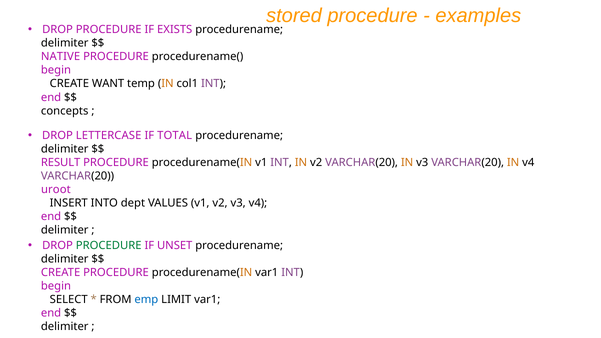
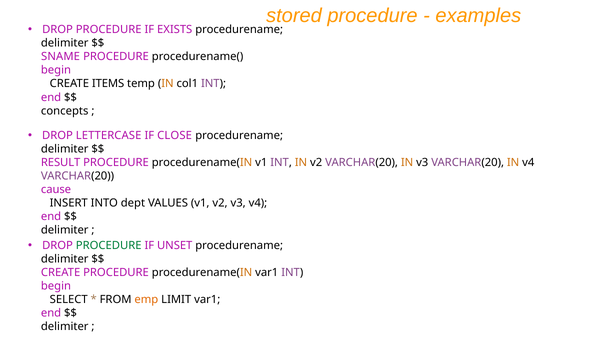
NATIVE: NATIVE -> SNAME (61, 57)
WANT: WANT -> ITEMS (108, 84)
TOTAL: TOTAL -> CLOSE (175, 135)
uroot: uroot -> cause (56, 190)
emp colour: blue -> orange (146, 300)
